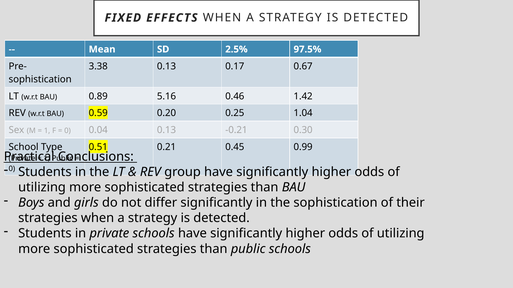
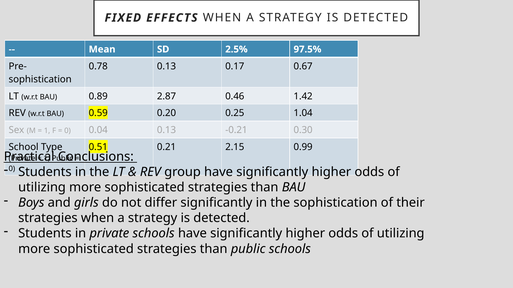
3.38: 3.38 -> 0.78 (98, 66)
5.16: 5.16 -> 2.87 (167, 96)
0.45: 0.45 -> 2.15 (235, 147)
